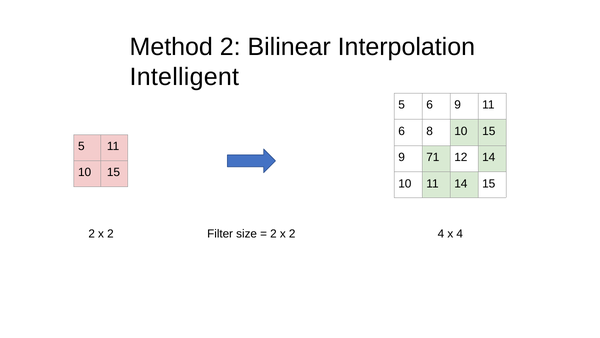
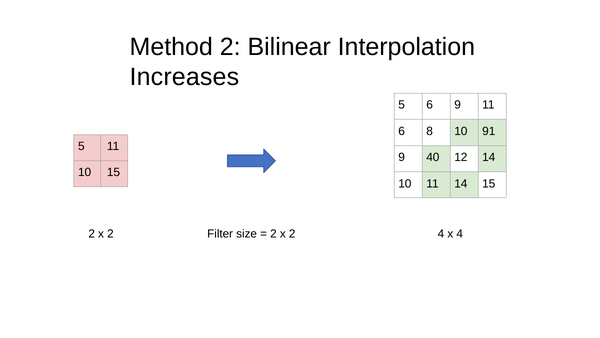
Intelligent: Intelligent -> Increases (184, 77)
8 10 15: 15 -> 91 (489, 131)
71: 71 -> 40 (433, 157)
